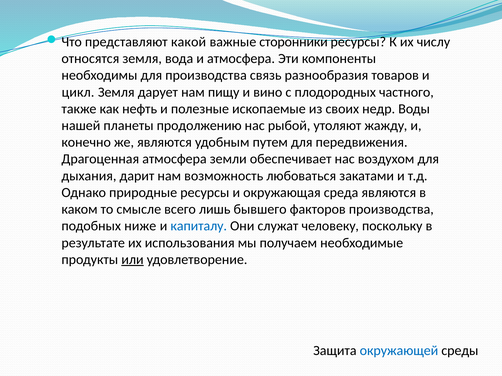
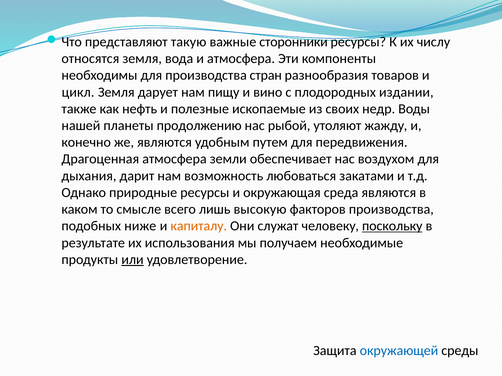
какой: какой -> такую (189, 42)
связь: связь -> стран (266, 75)
частного: частного -> издании (406, 92)
бывшего: бывшего -> высокую (260, 210)
капиталу colour: blue -> orange (199, 226)
поскольку underline: none -> present (392, 226)
